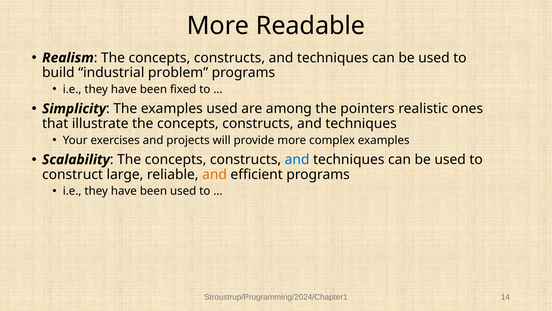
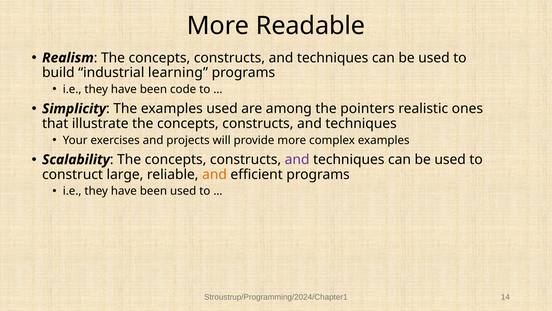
problem: problem -> learning (178, 73)
fixed: fixed -> code (183, 89)
and colour: blue -> purple (297, 159)
